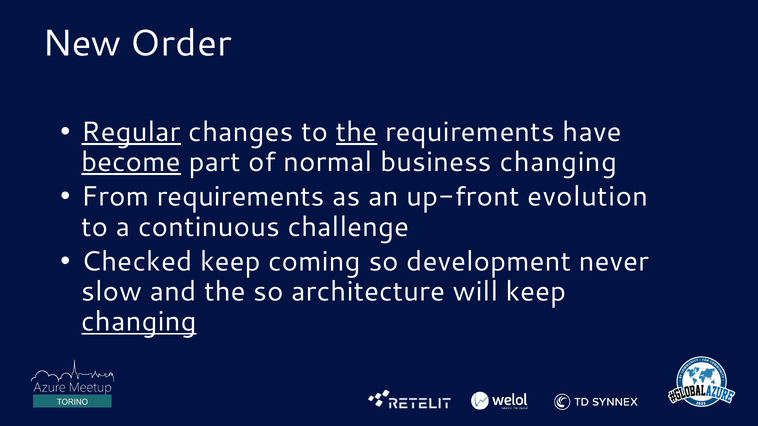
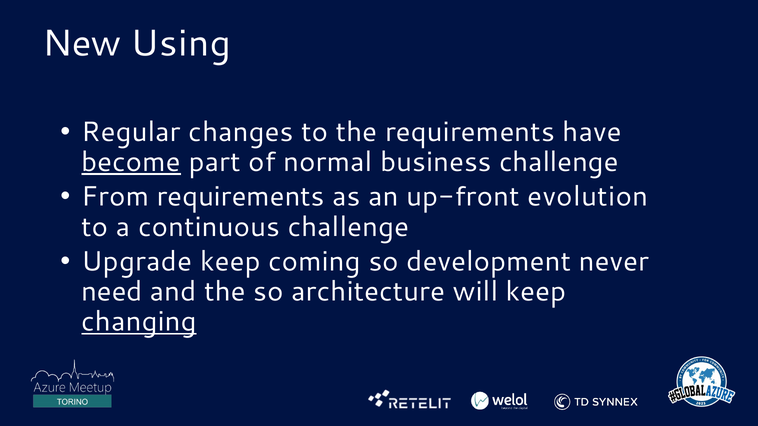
Order: Order -> Using (181, 43)
Regular underline: present -> none (131, 132)
the underline: present -> none (357, 132)
business changing: changing -> challenge (559, 162)
Checked: Checked -> Upgrade (137, 262)
slow: slow -> need (112, 292)
